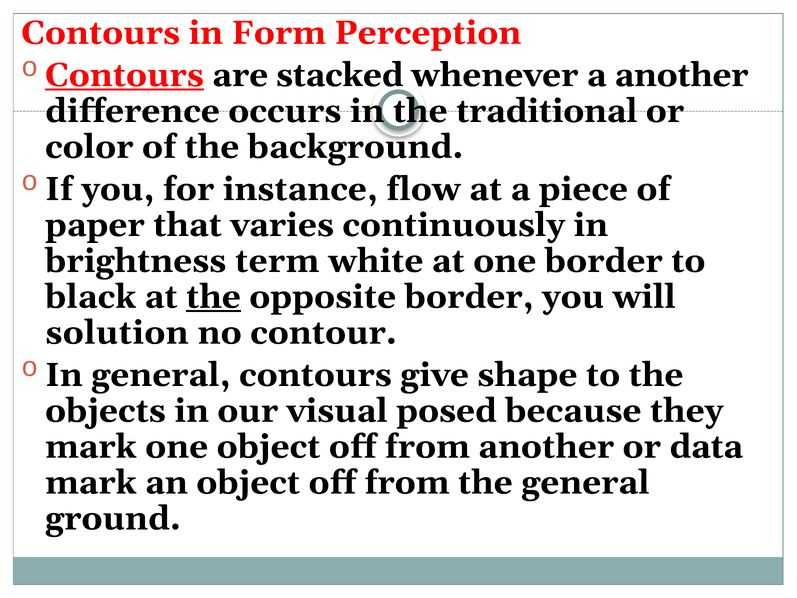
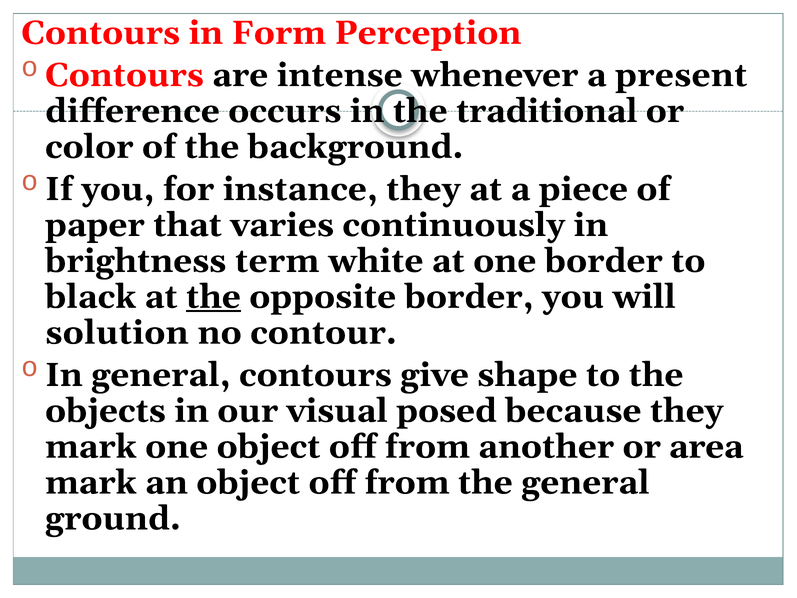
Contours underline: present -> none (124, 75)
stacked: stacked -> intense (340, 75)
a another: another -> present (681, 75)
instance flow: flow -> they (423, 189)
data: data -> area (706, 447)
